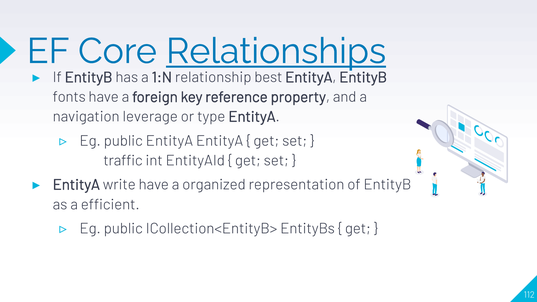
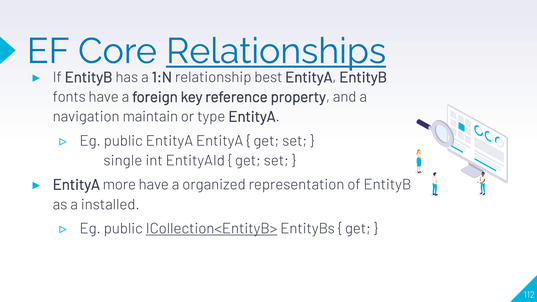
leverage: leverage -> maintain (150, 117)
traffic: traffic -> single (123, 161)
write: write -> more (119, 185)
efficient: efficient -> installed (110, 204)
ICollection<EntityB> underline: none -> present (212, 229)
